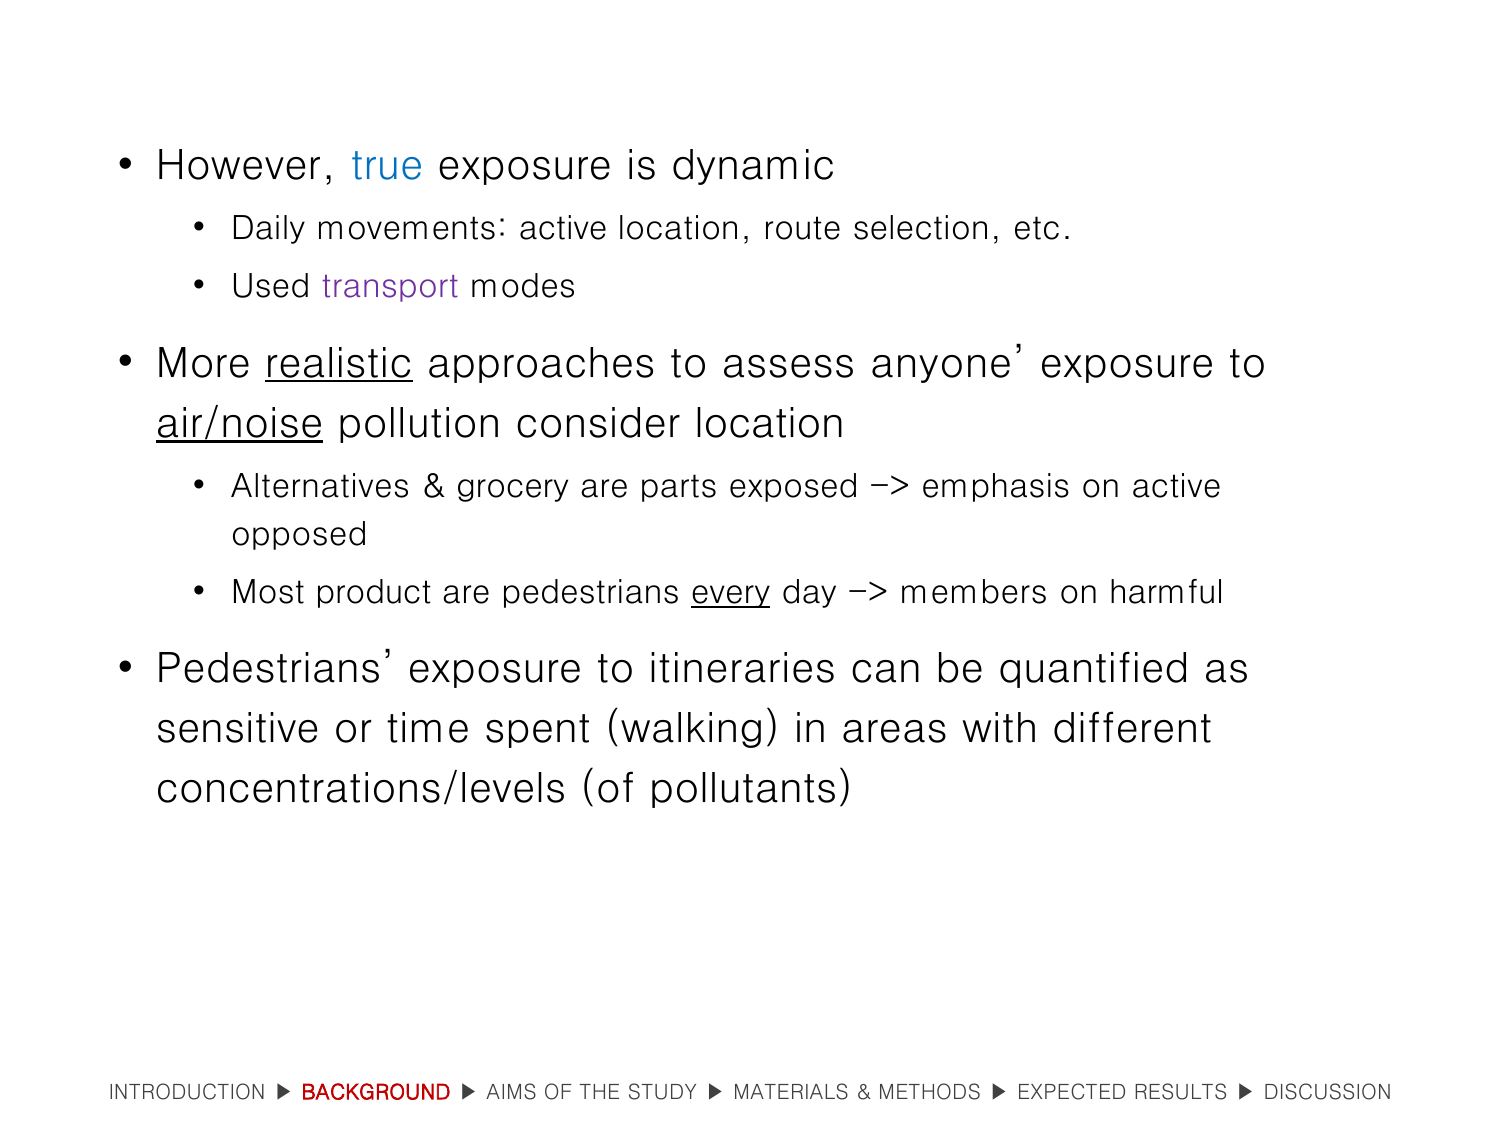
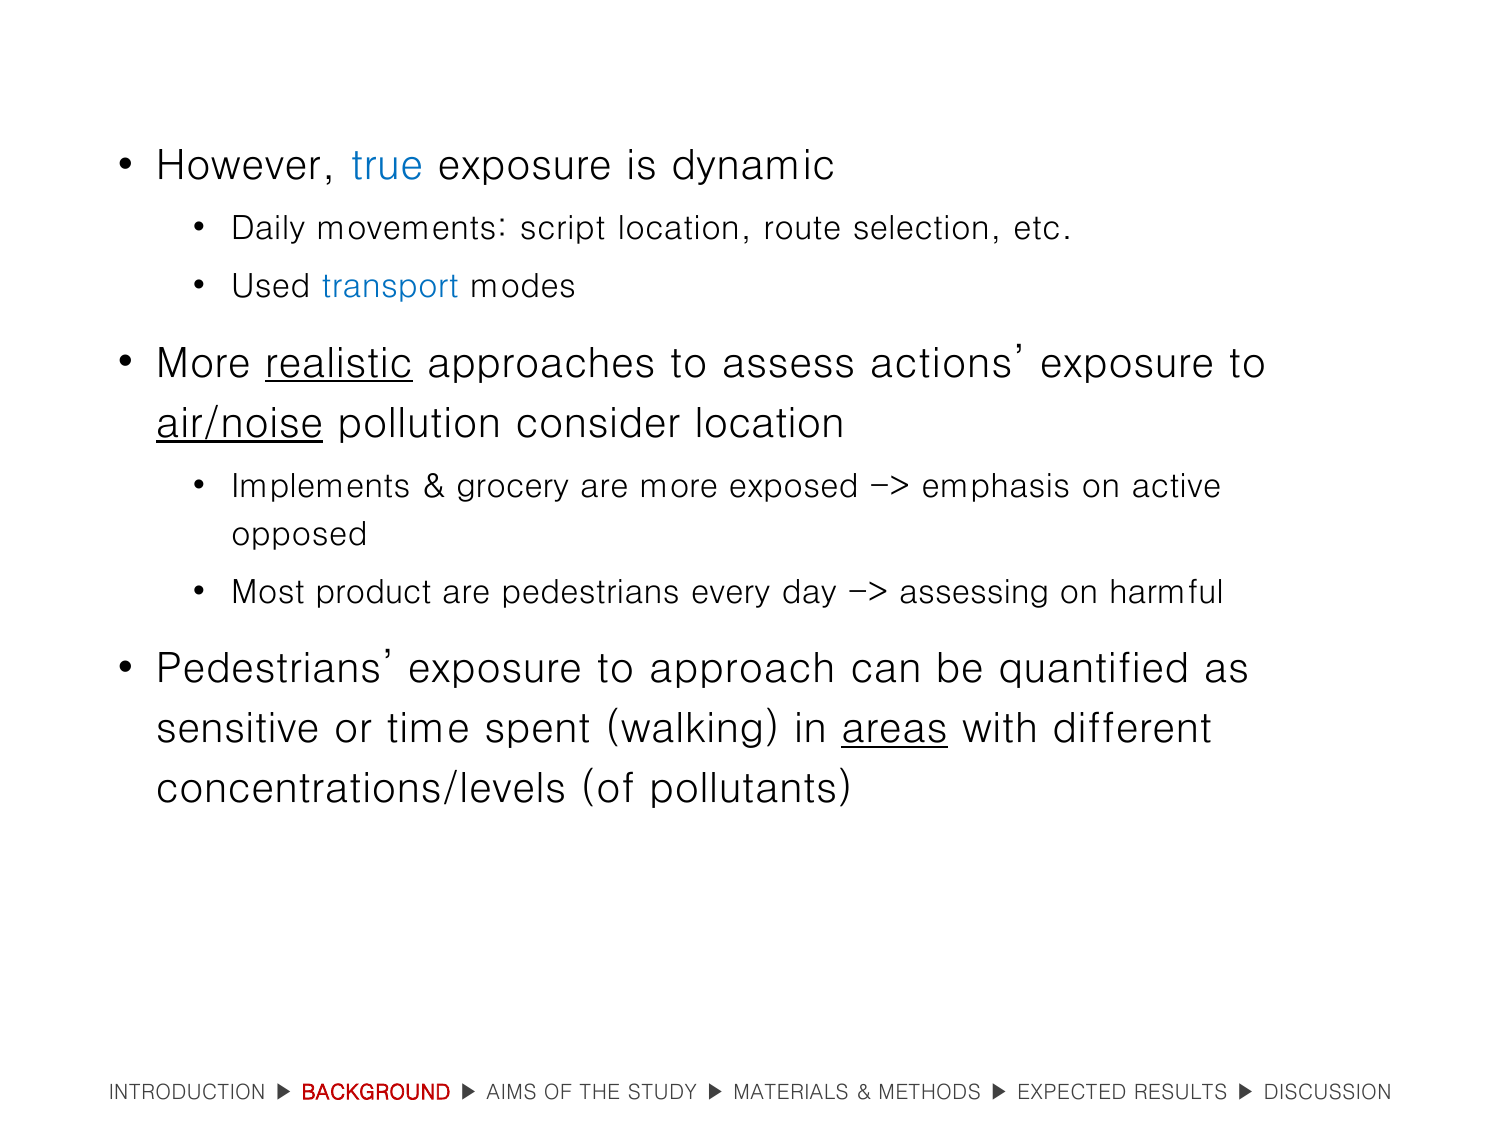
movements active: active -> script (563, 228)
transport colour: purple -> blue (390, 287)
anyone: anyone -> actions (947, 363)
Alternatives: Alternatives -> Implements (321, 486)
are parts: parts -> more (679, 486)
every underline: present -> none (731, 592)
members: members -> assessing (974, 592)
itineraries: itineraries -> approach (742, 669)
areas underline: none -> present (894, 729)
